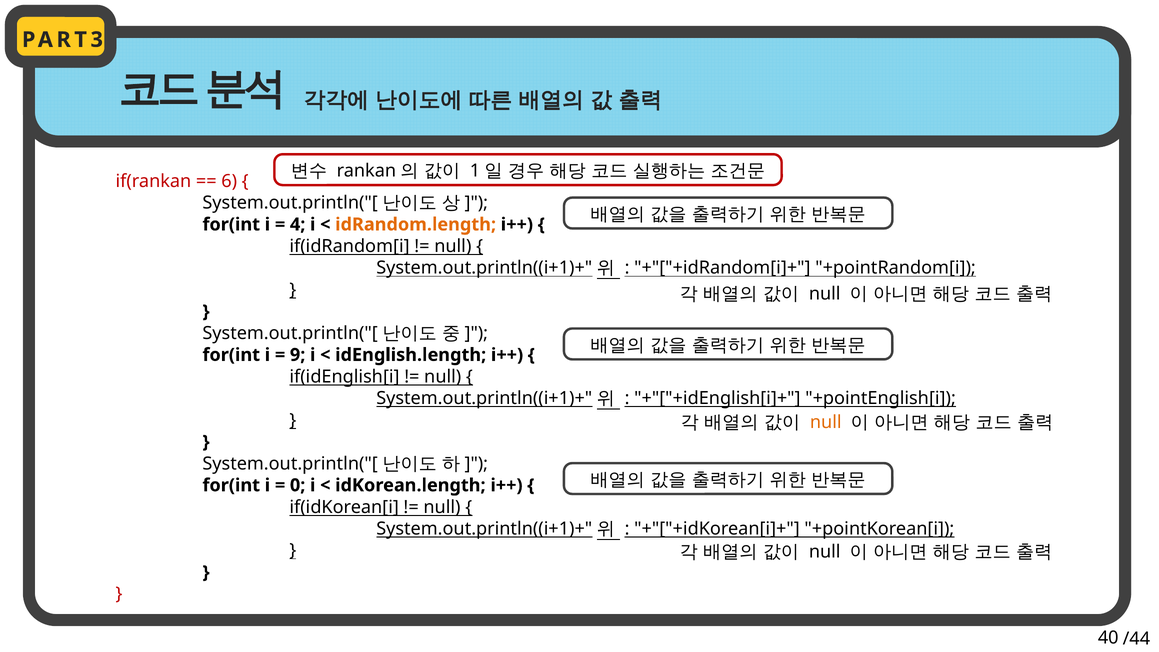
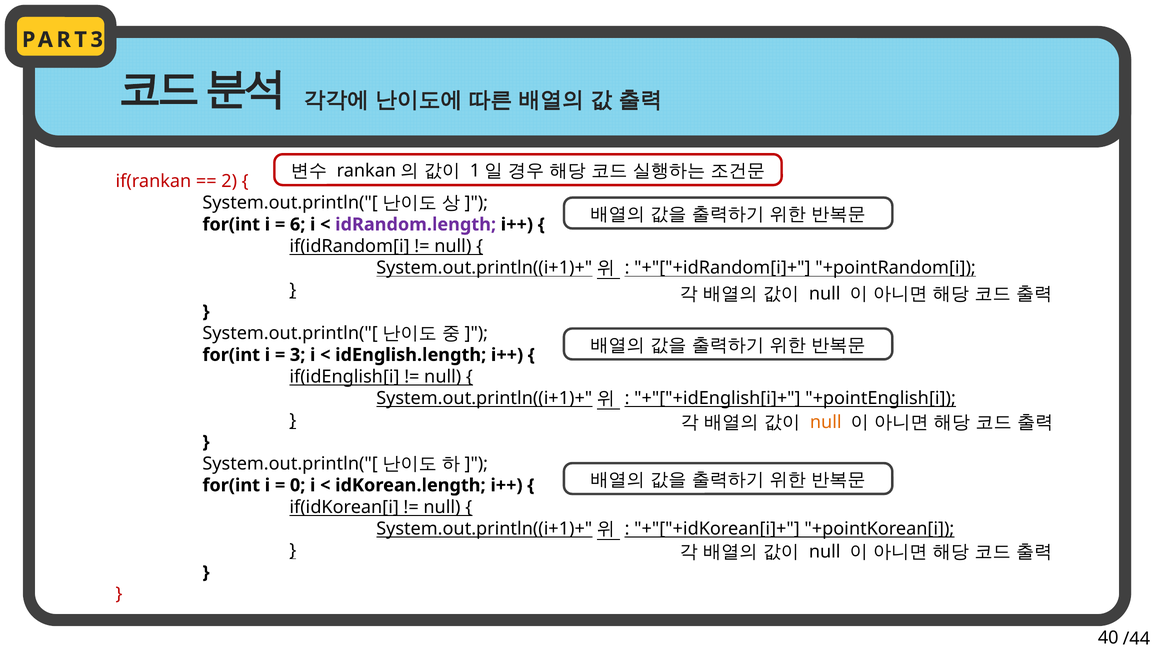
6: 6 -> 2 (229, 181)
4: 4 -> 6 (298, 224)
idRandom.length colour: orange -> purple (416, 224)
9: 9 -> 3 (298, 355)
